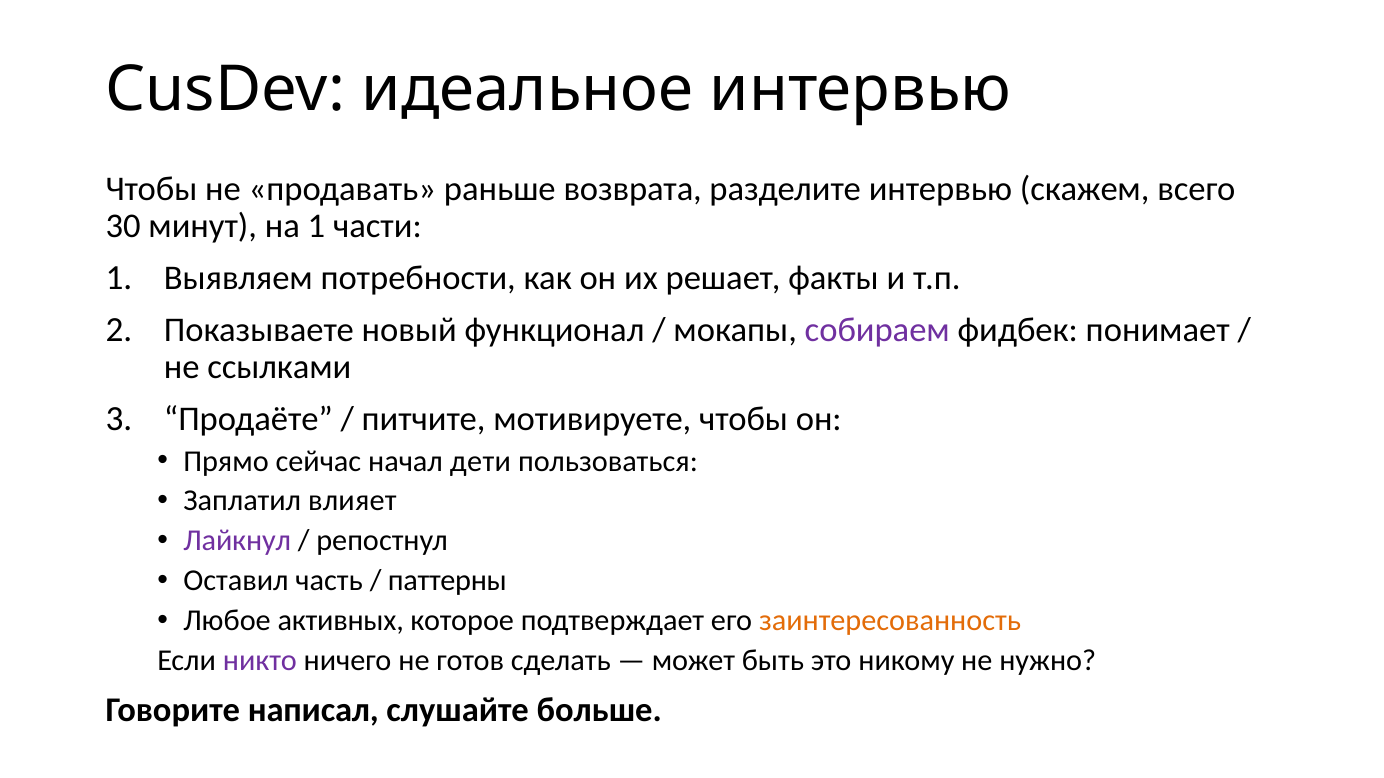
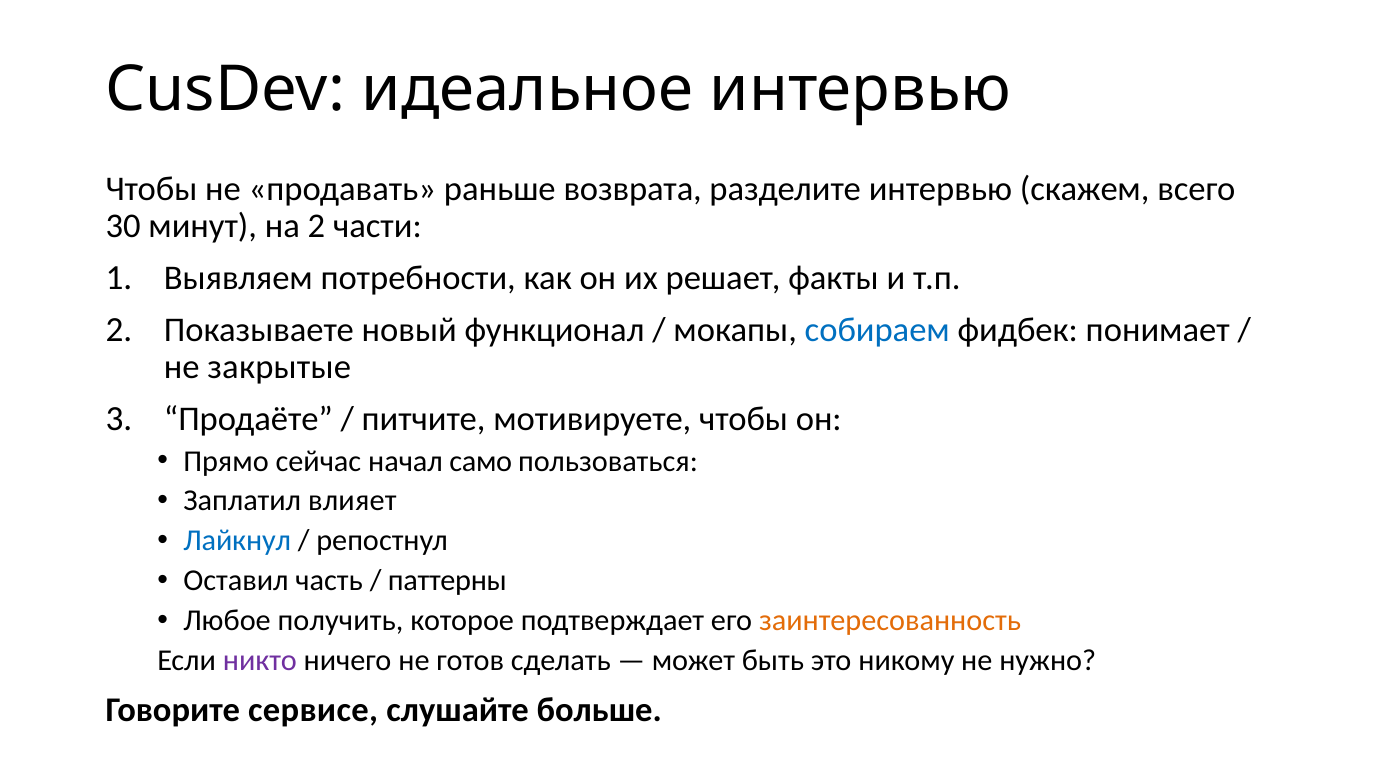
на 1: 1 -> 2 (316, 226)
собираем colour: purple -> blue (877, 330)
ссылками: ссылками -> закрытые (279, 367)
дети: дети -> само (481, 461)
Лайкнул colour: purple -> blue (237, 541)
активных: активных -> получить (341, 621)
написал: написал -> сервисе (313, 710)
